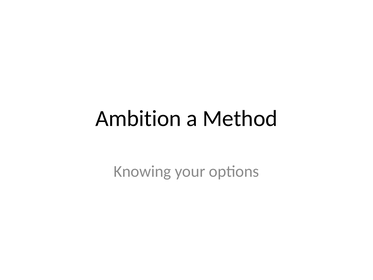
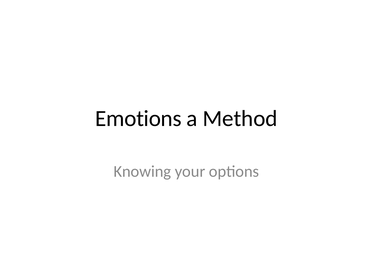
Ambition: Ambition -> Emotions (138, 118)
